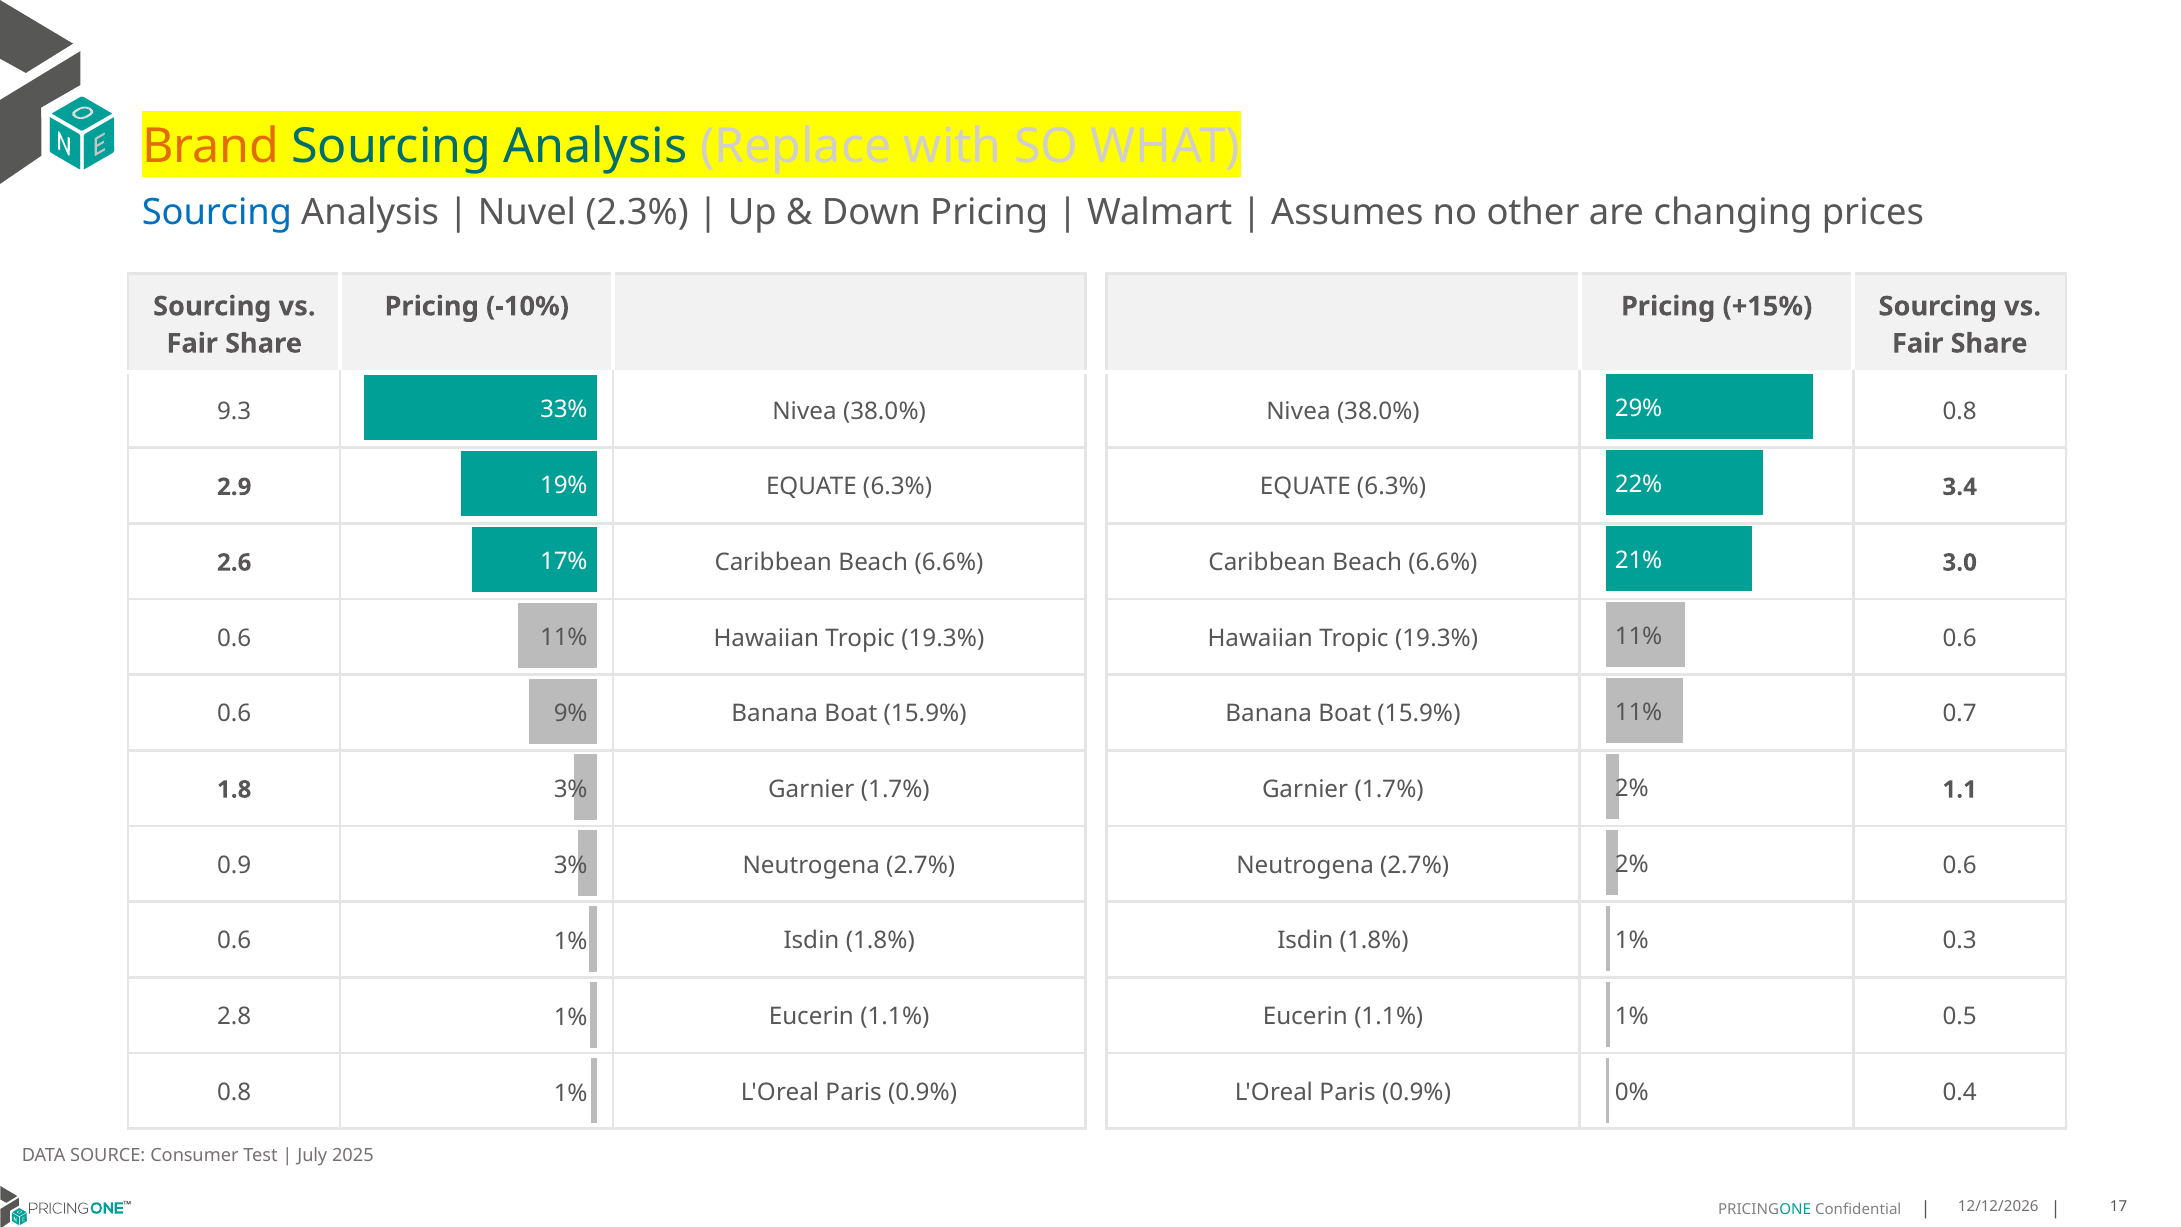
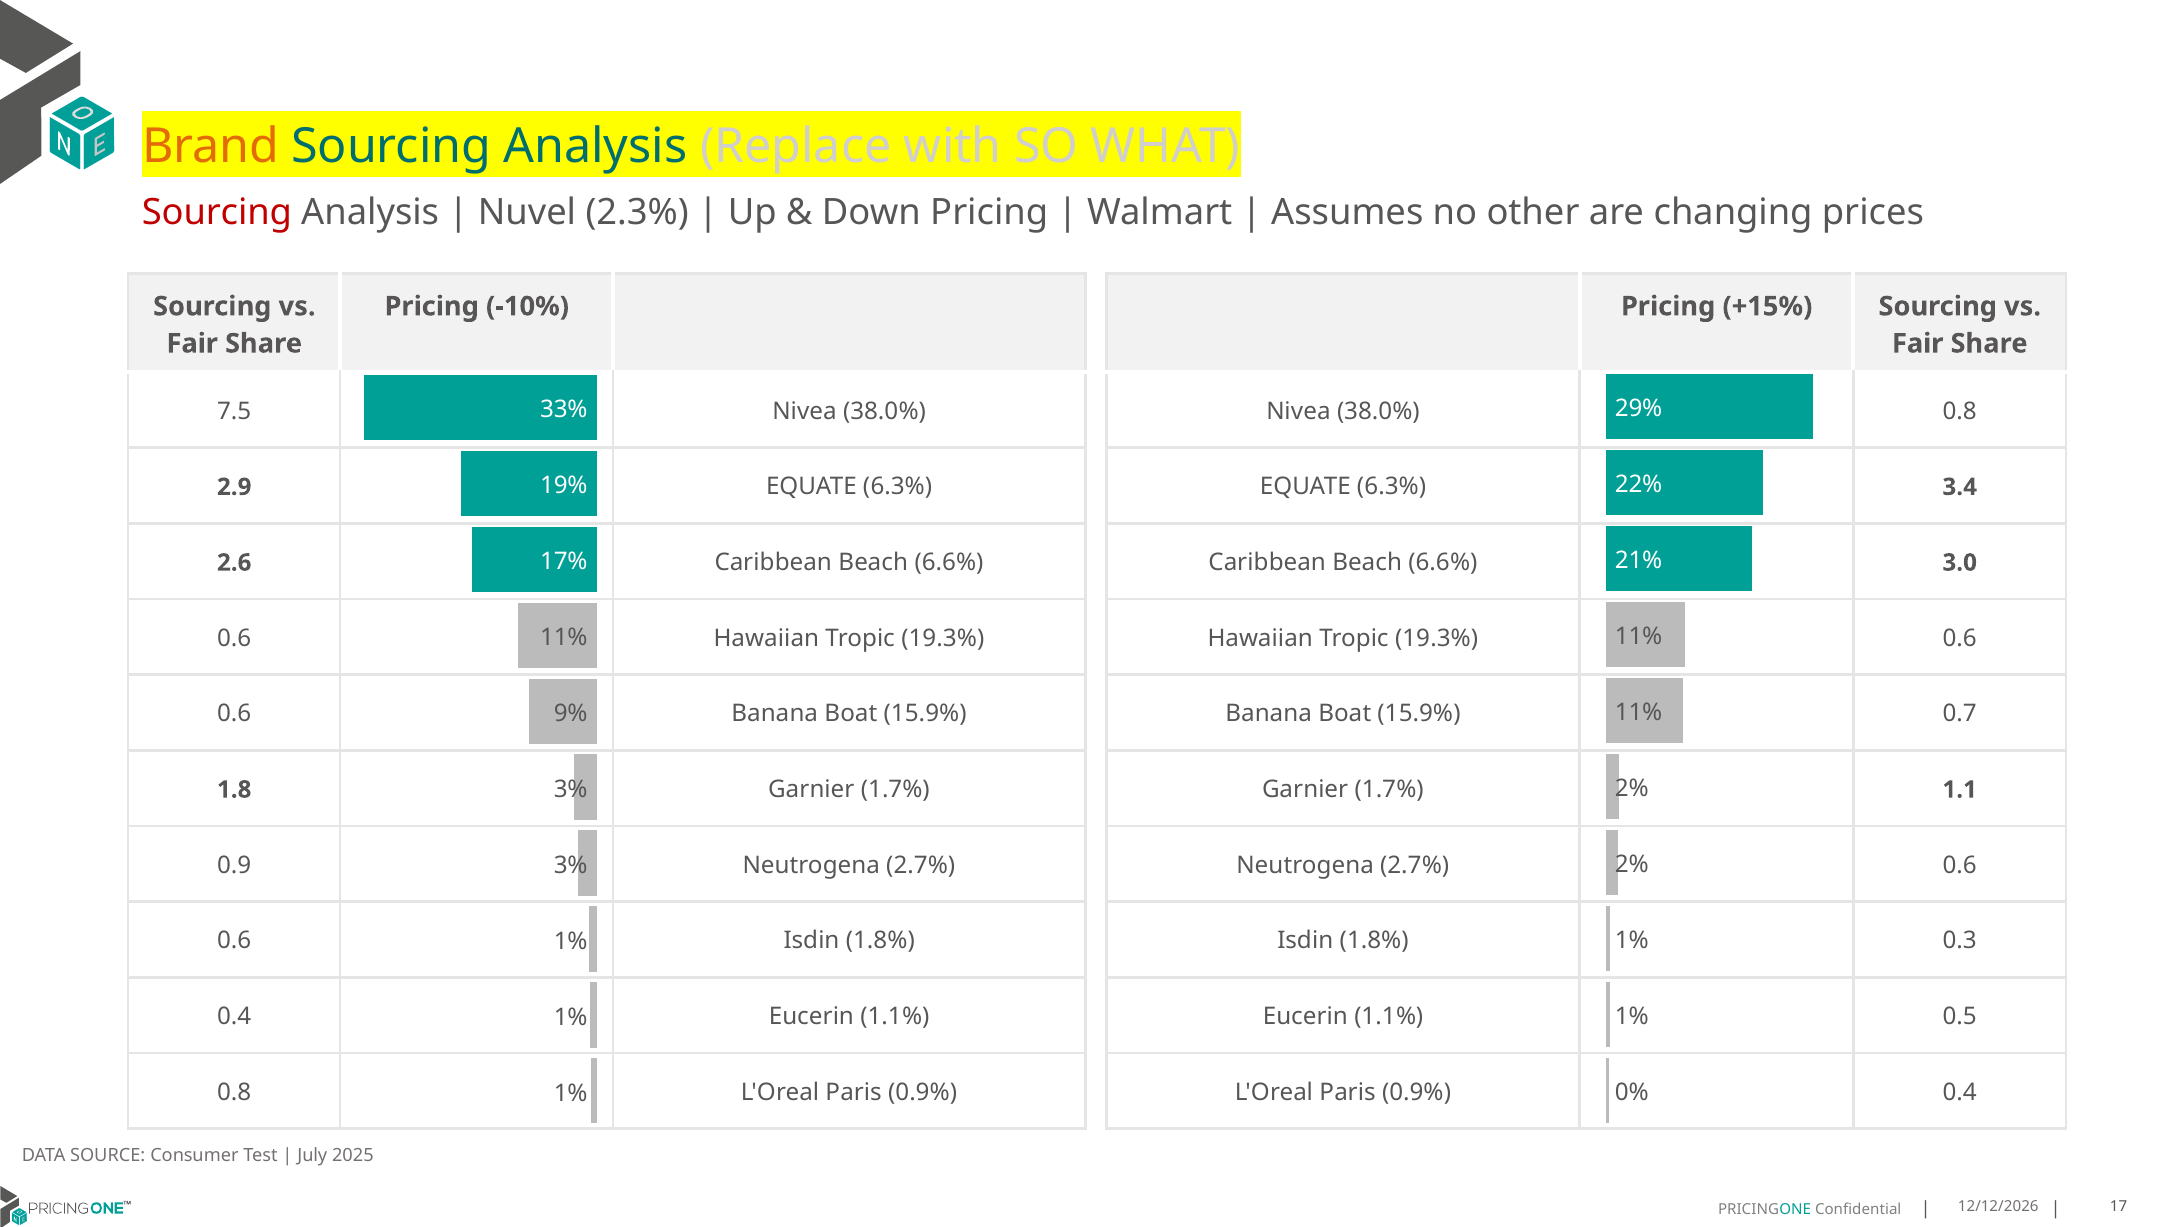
Sourcing colour: blue -> red (217, 213)
9.3: 9.3 -> 7.5 (234, 411)
2.8: 2.8 -> 0.4 (234, 1016)
